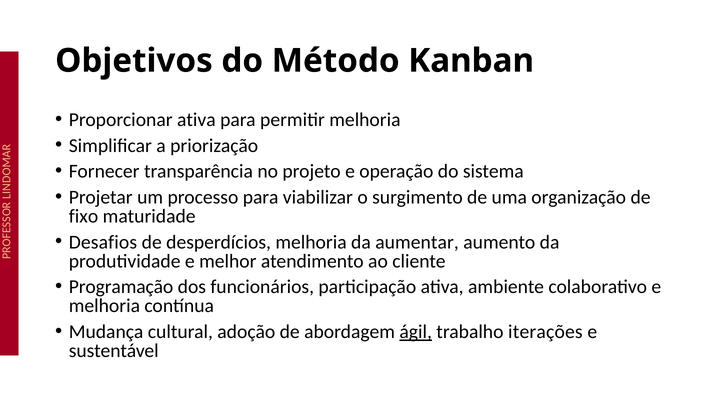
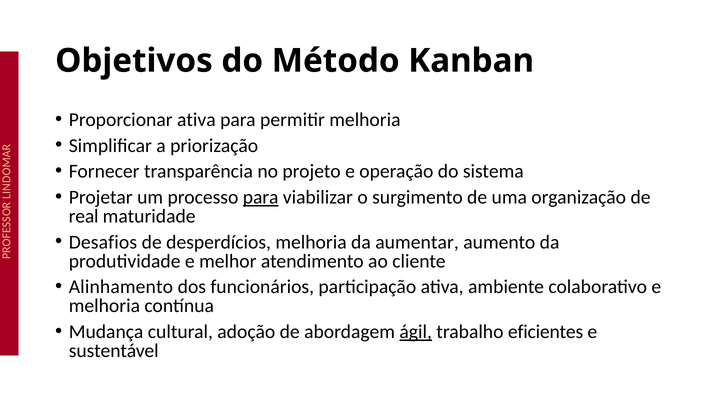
para underline: none -> present (261, 197)
fixo: fixo -> real (84, 216)
Programação: Programação -> Alinhamento (121, 287)
iterações: iterações -> eficientes (546, 332)
